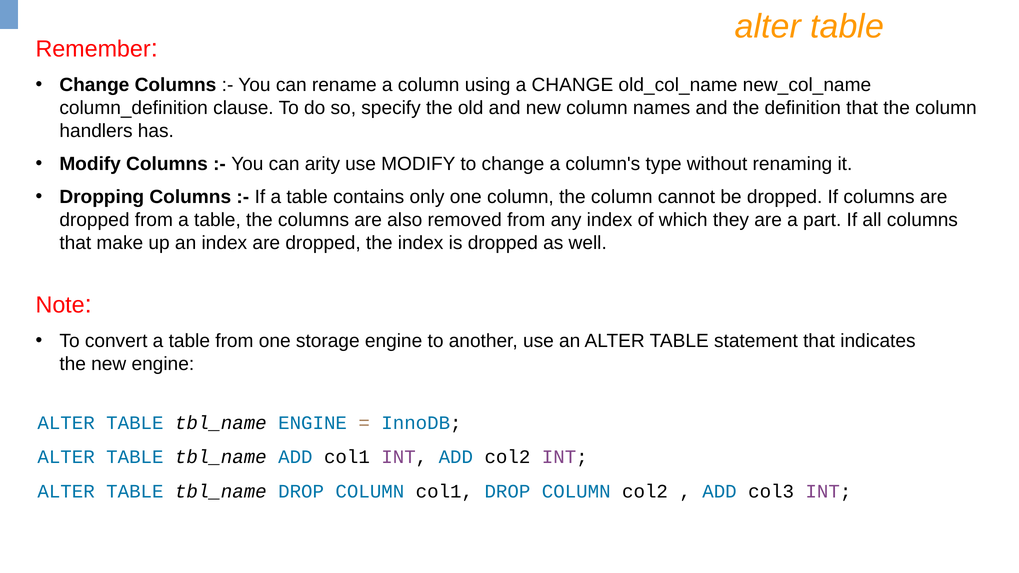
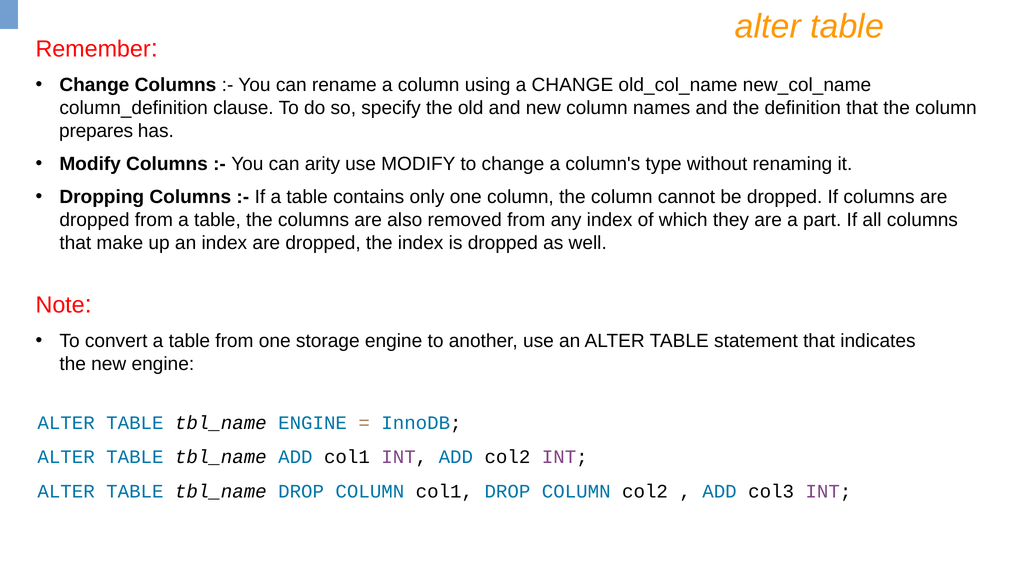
handlers: handlers -> prepares (96, 131)
